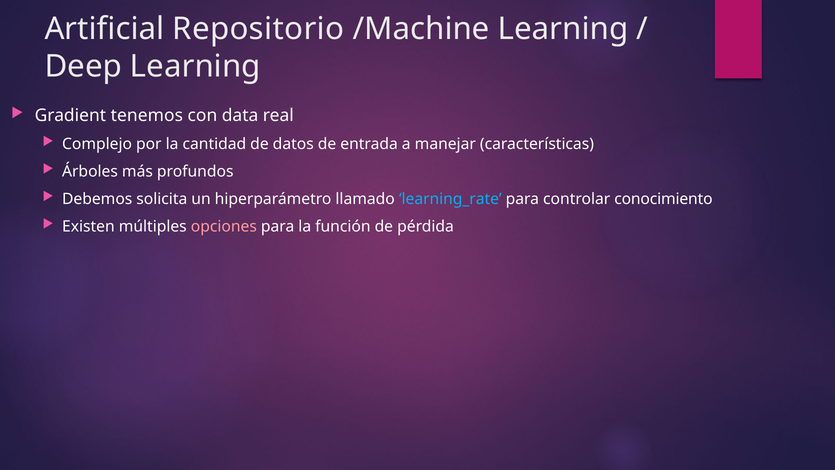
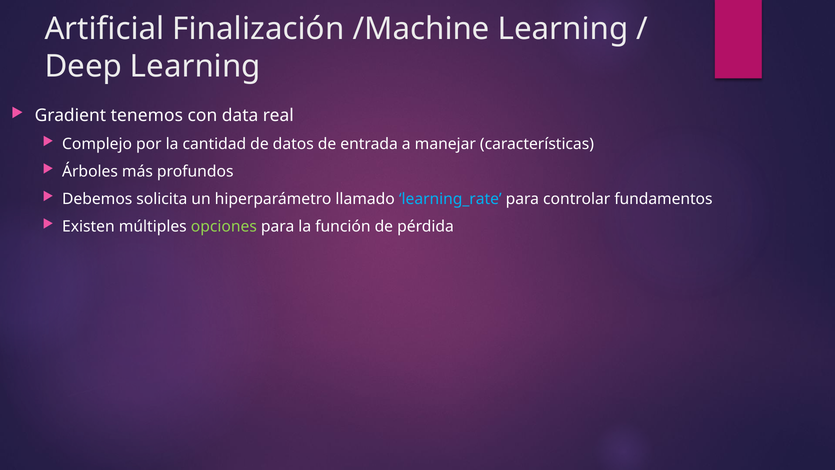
Repositorio: Repositorio -> Finalización (258, 29)
conocimiento: conocimiento -> fundamentos (663, 199)
opciones colour: pink -> light green (224, 226)
